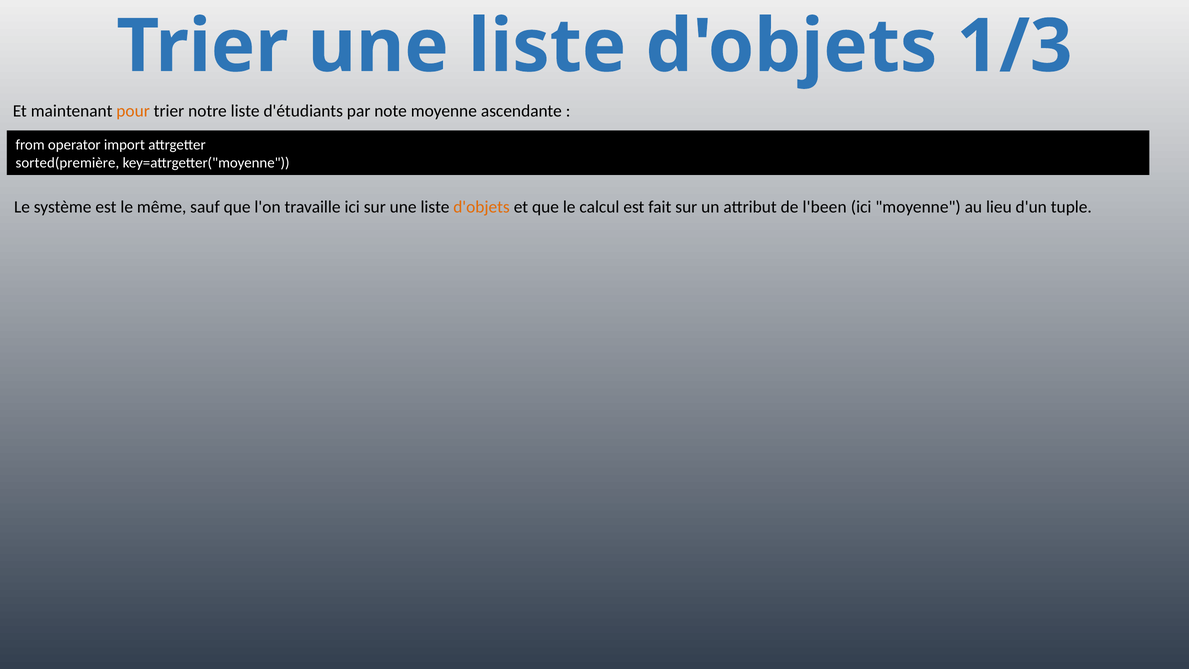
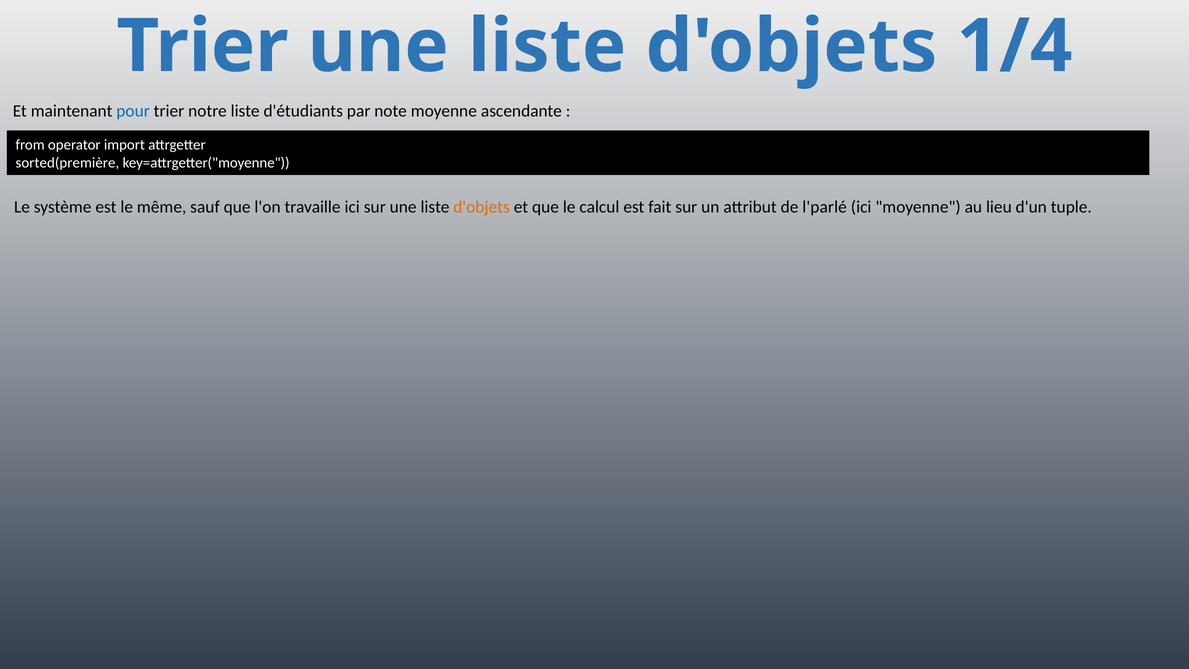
1/3: 1/3 -> 1/4 (1015, 47)
pour colour: orange -> blue (133, 111)
l'been: l'been -> l'parlé (825, 207)
